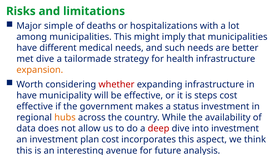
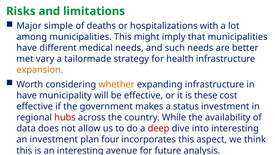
met dive: dive -> vary (45, 59)
whether colour: red -> orange (116, 84)
steps: steps -> these (206, 95)
hubs colour: orange -> red (65, 117)
into investment: investment -> interesting (235, 128)
plan cost: cost -> four (110, 139)
